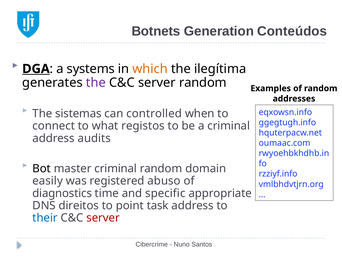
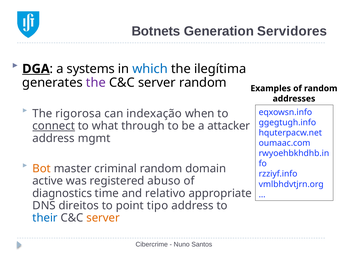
Conteúdos: Conteúdos -> Servidores (292, 31)
which colour: orange -> blue (150, 69)
sistemas: sistemas -> rigorosa (78, 113)
controlled: controlled -> indexação (154, 113)
connect underline: none -> present (54, 126)
registos: registos -> through (143, 126)
a criminal: criminal -> attacker (229, 126)
audits: audits -> mgmt (94, 138)
Bot colour: black -> orange (42, 168)
easily: easily -> active (48, 181)
specific: specific -> relativo (165, 193)
task: task -> tipo (158, 205)
server colour: red -> orange (103, 217)
